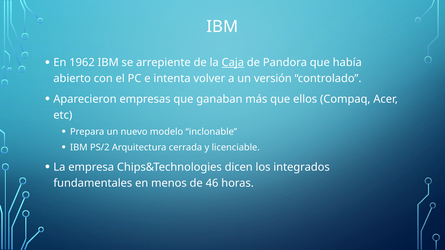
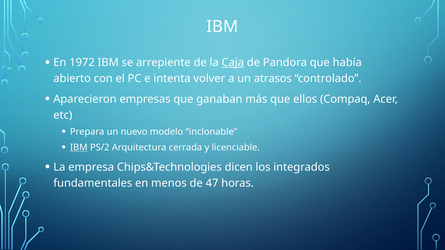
1962: 1962 -> 1972 (82, 63)
versión: versión -> atrasos (273, 79)
IBM underline: none -> present (79, 148)
46: 46 -> 47 (212, 183)
